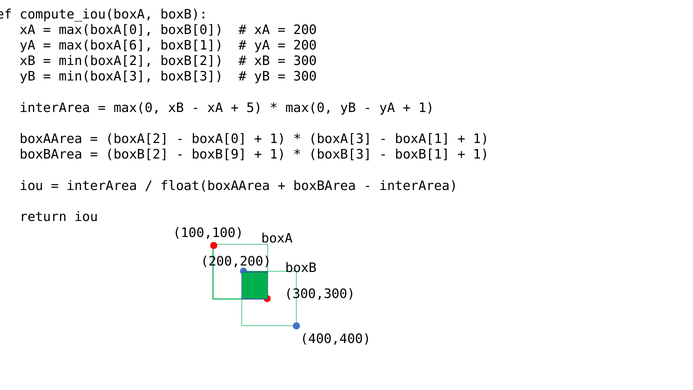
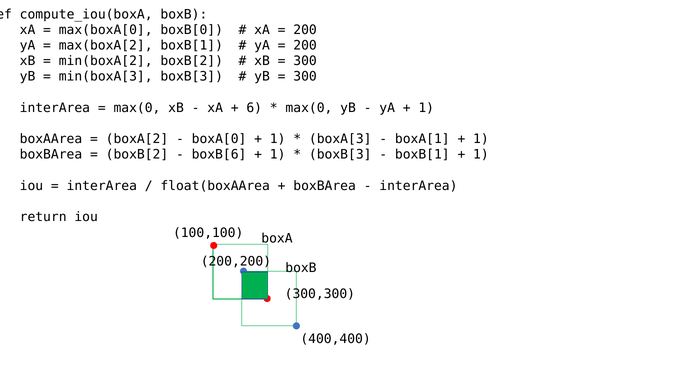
max(boxA[6: max(boxA[6 -> max(boxA[2 (106, 45)
5: 5 -> 6 (254, 108)
boxB[9: boxB[9 -> boxB[6 (219, 155)
